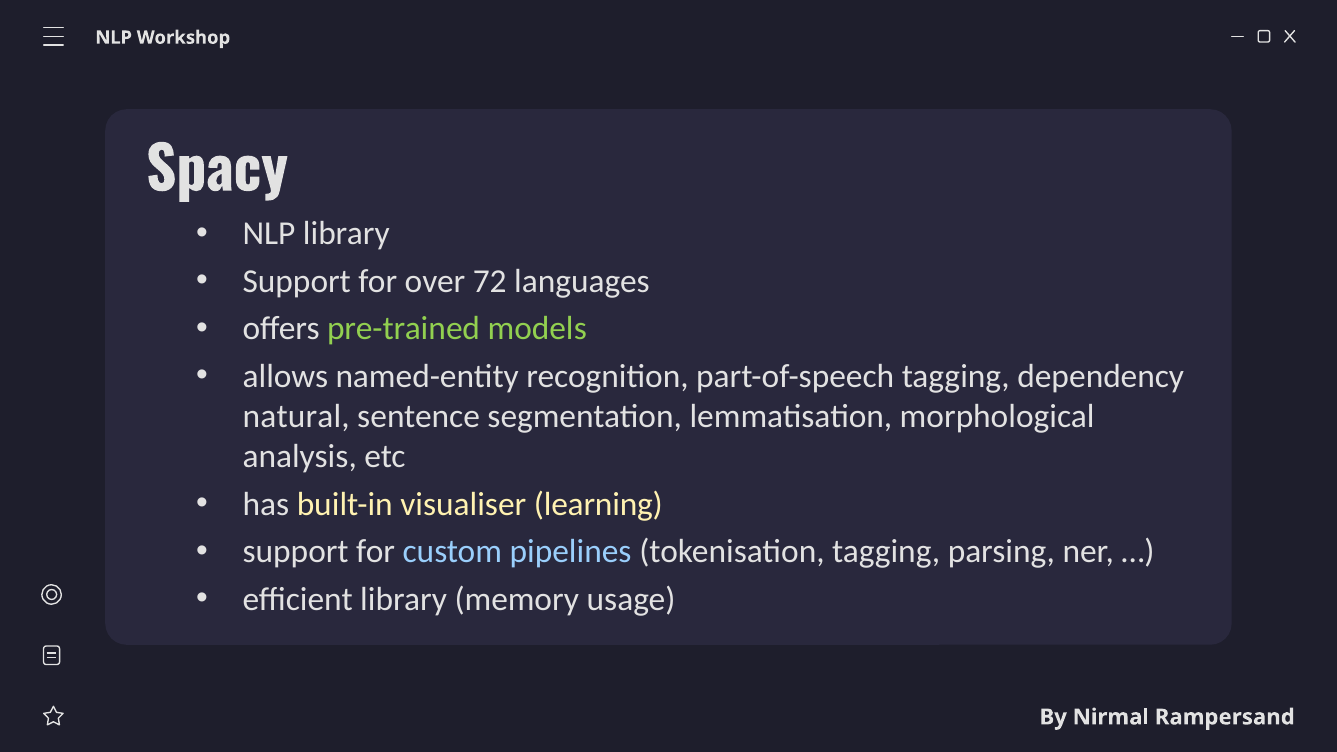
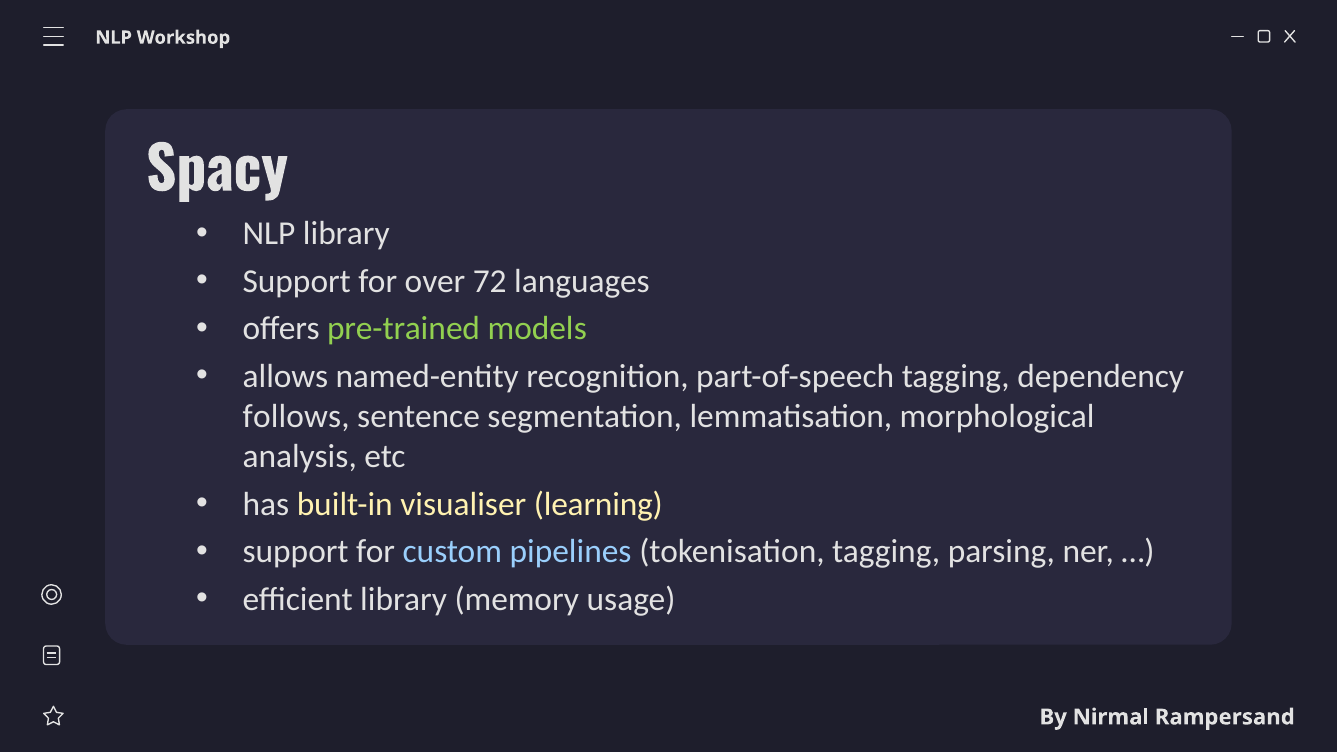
natural: natural -> follows (296, 417)
